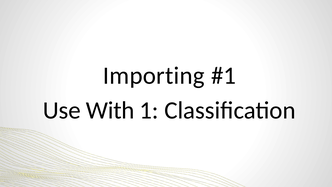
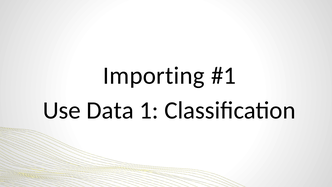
With: With -> Data (110, 110)
